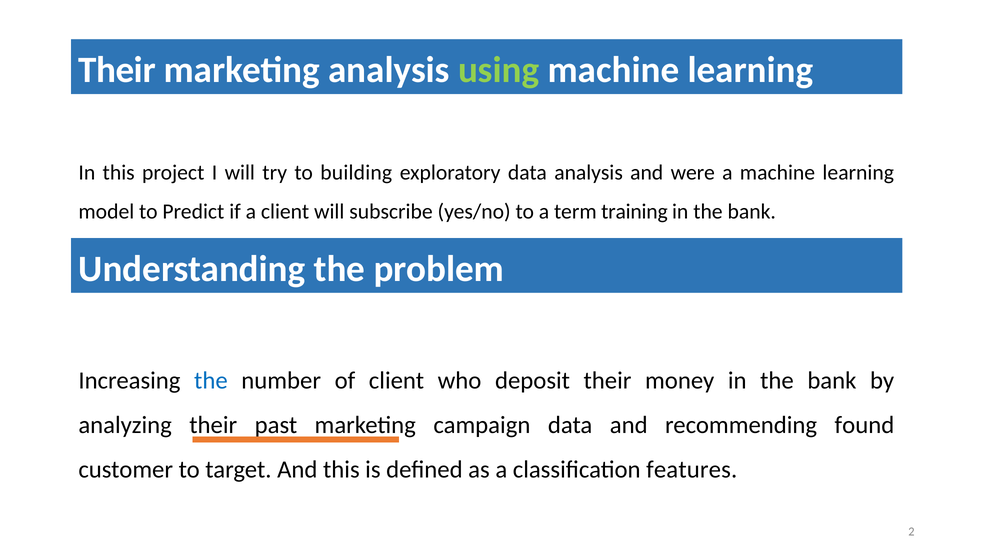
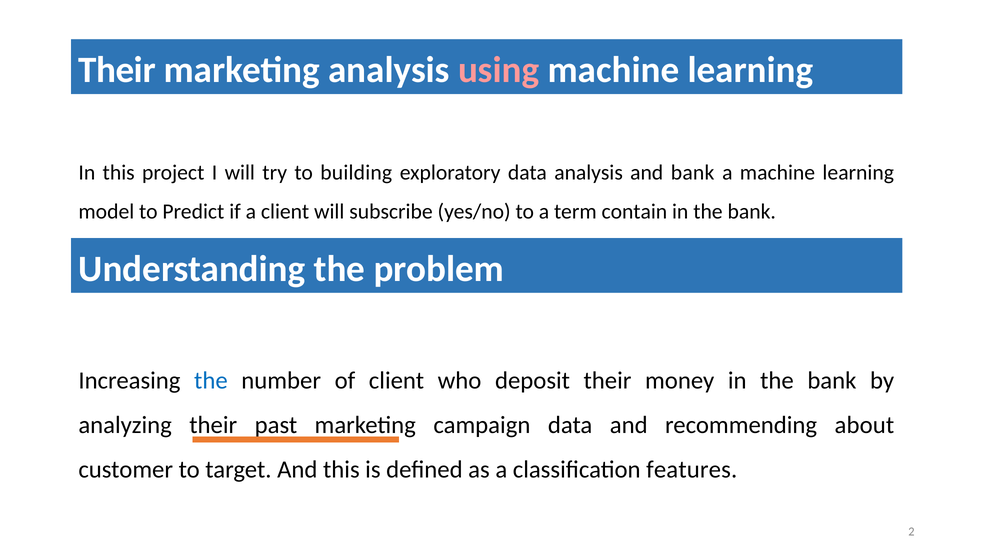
using colour: light green -> pink (499, 70)
and were: were -> bank (693, 172)
training: training -> contain (634, 211)
found: found -> about (864, 425)
